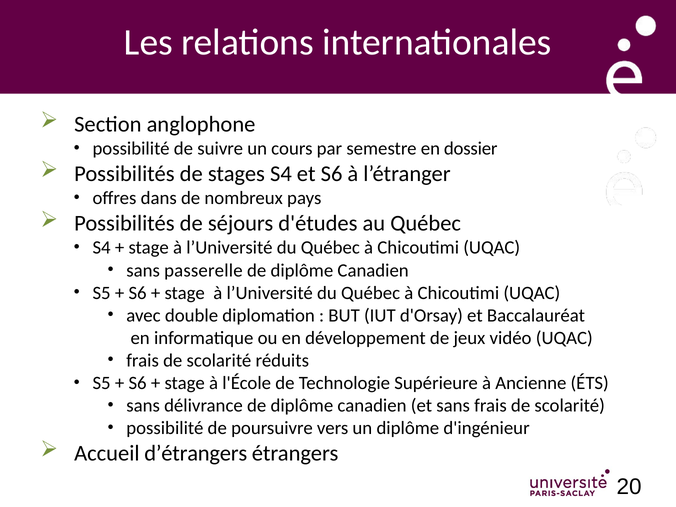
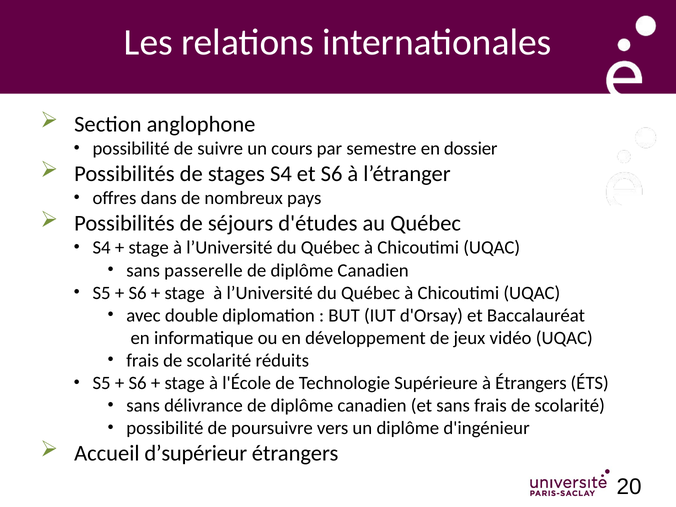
à Ancienne: Ancienne -> Étrangers (531, 383)
d’étrangers: d’étrangers -> d’supérieur (196, 453)
